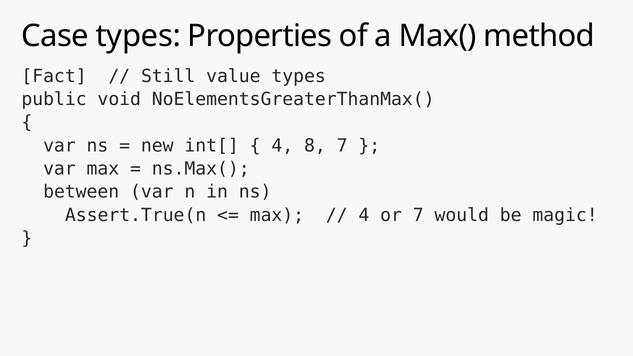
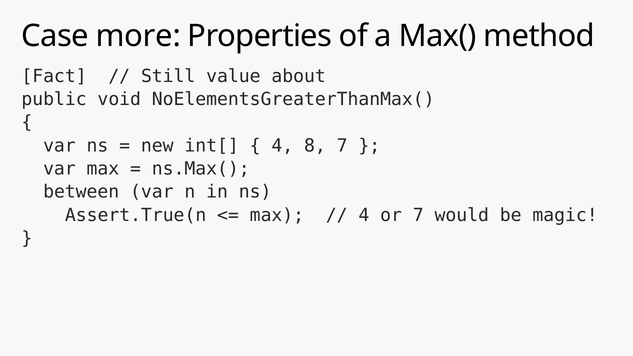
Case types: types -> more (138, 36)
value types: types -> about (299, 76)
